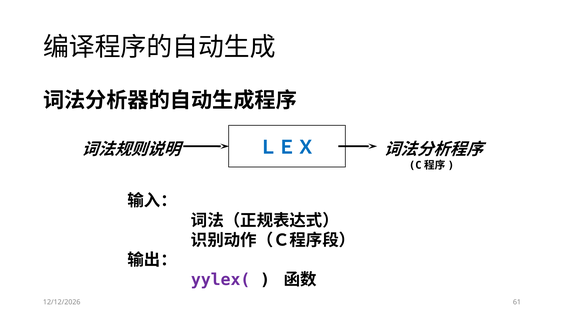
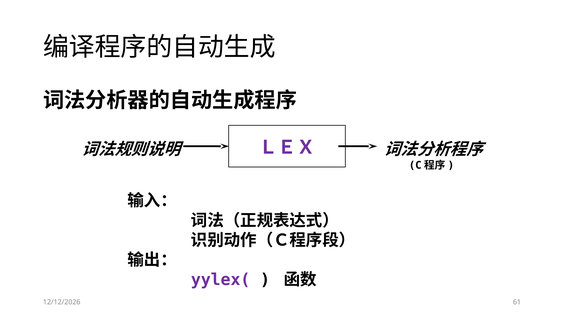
ＬＥＸ colour: blue -> purple (287, 148)
